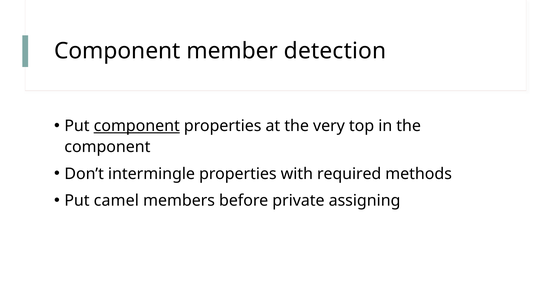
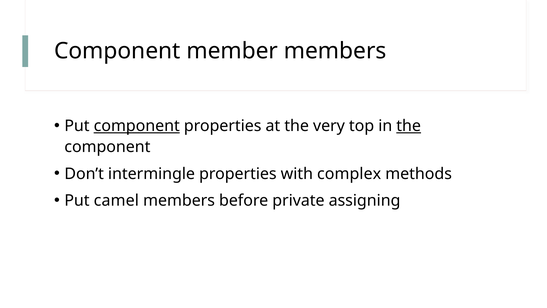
member detection: detection -> members (335, 51)
the underline: none -> present (409, 126)
required: required -> complex (349, 174)
